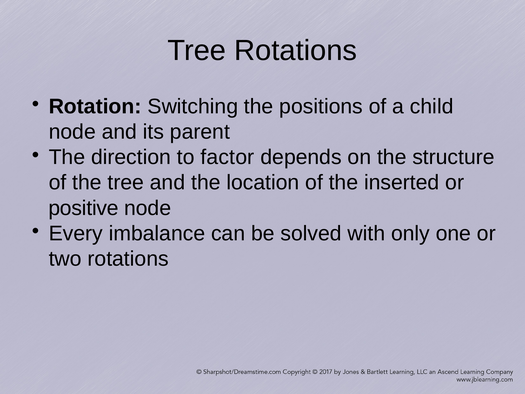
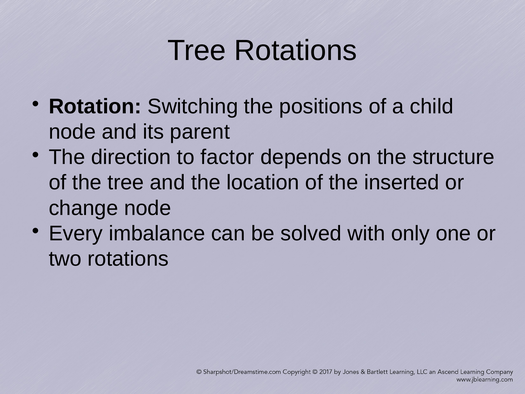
positive: positive -> change (83, 208)
